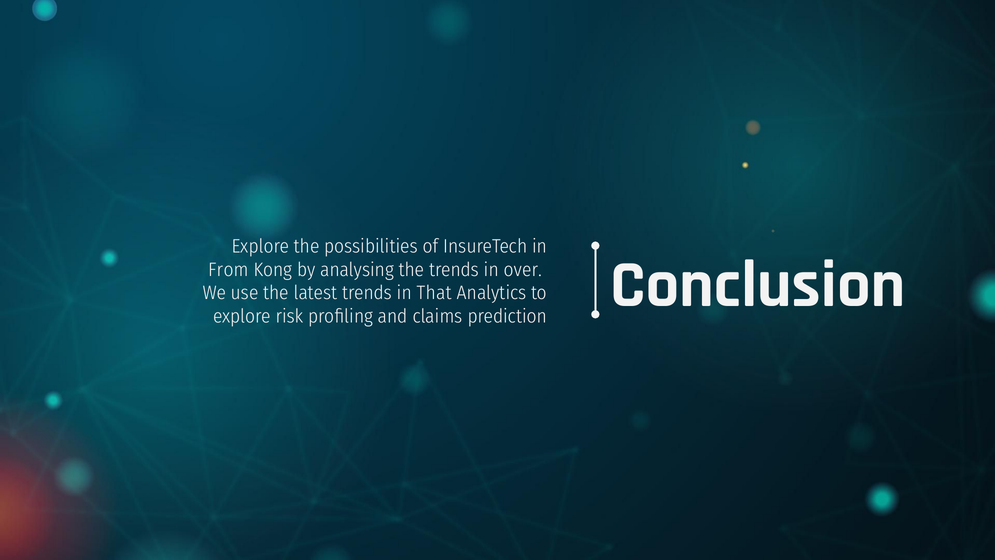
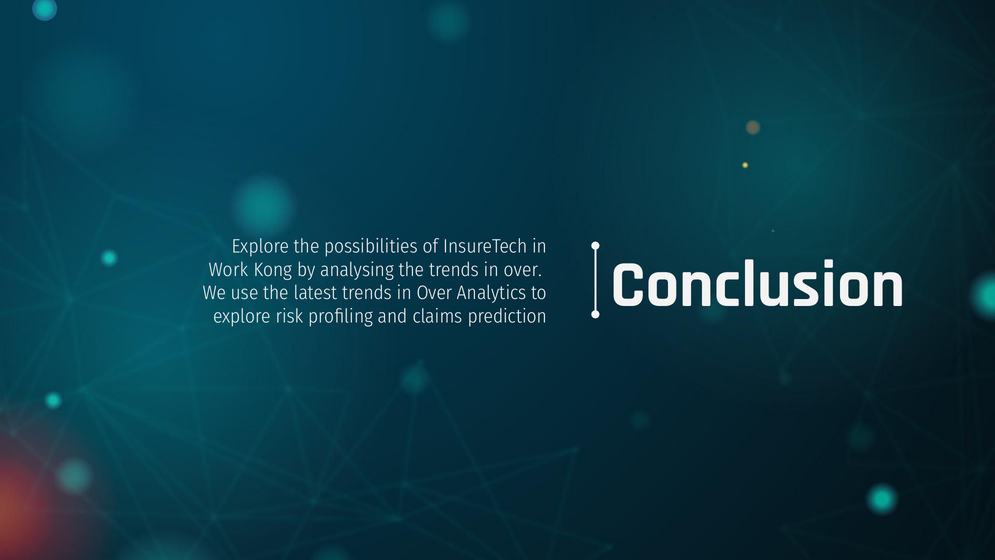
From: From -> Work (228, 270)
latest trends in That: That -> Over (434, 293)
